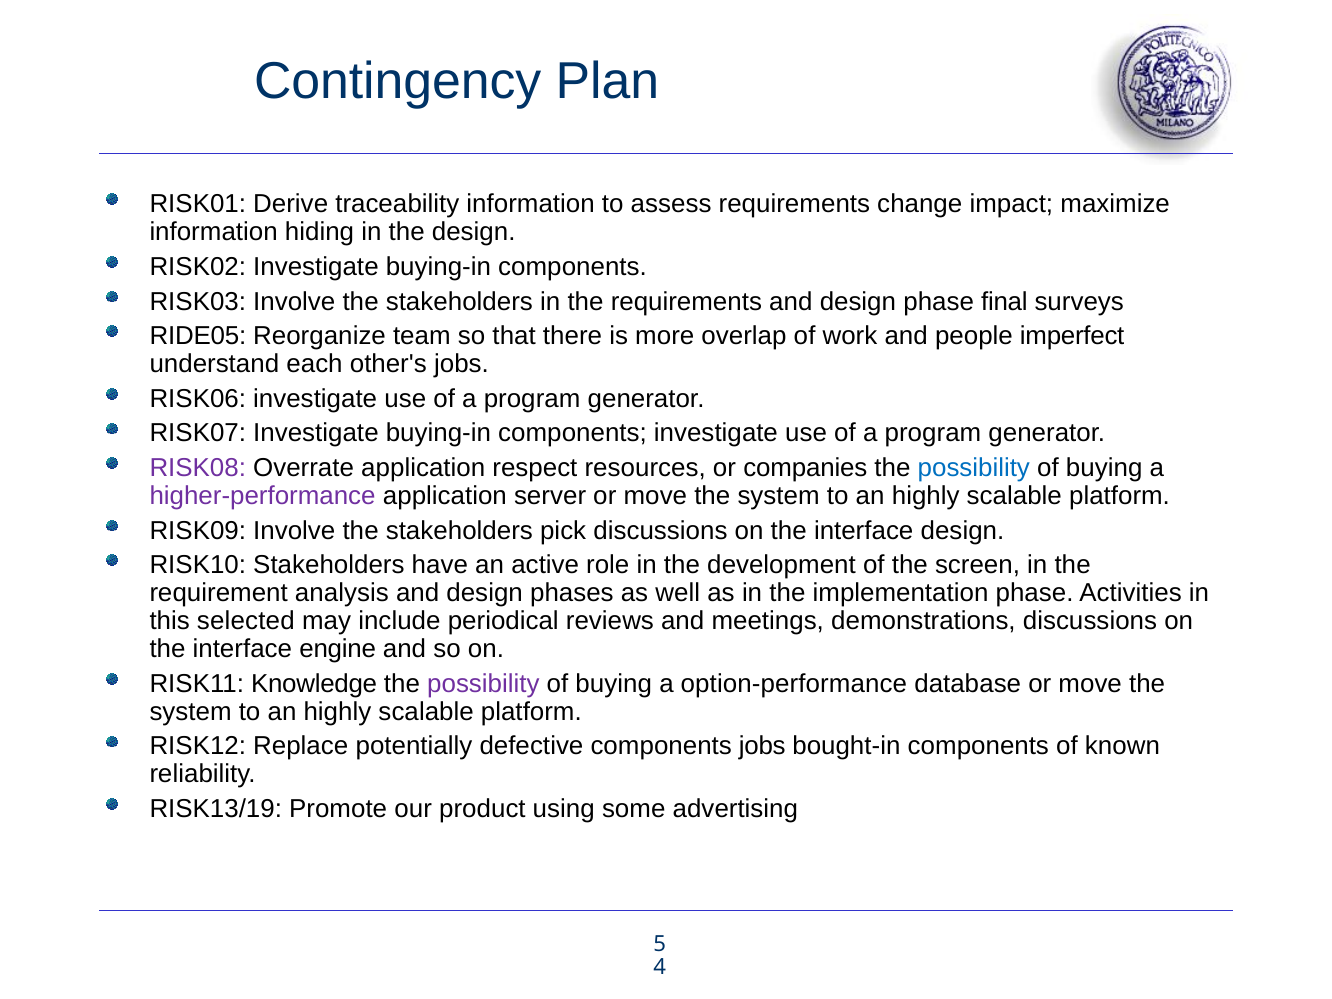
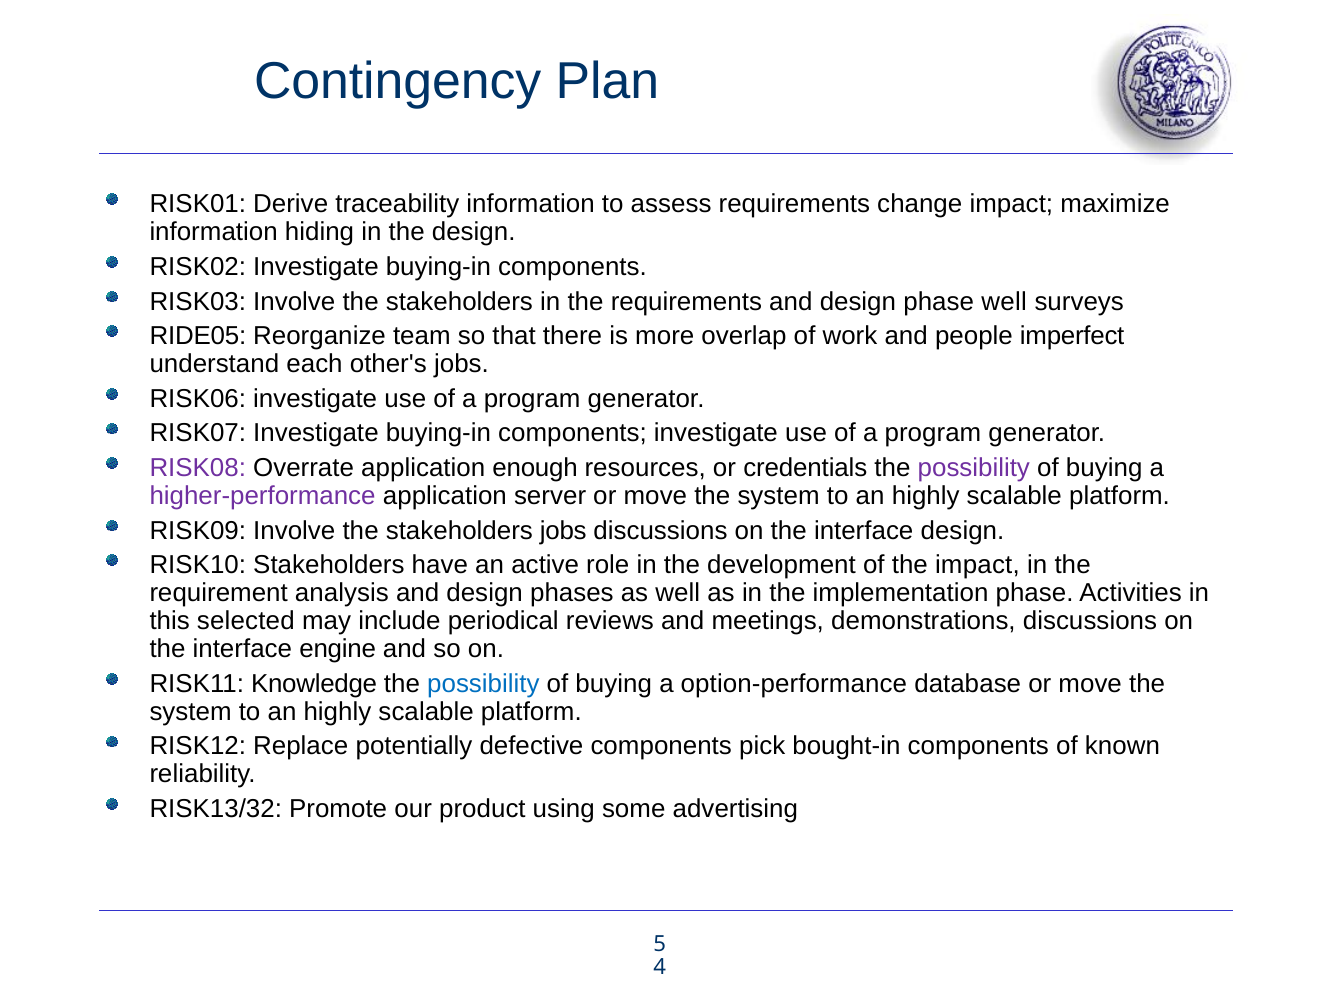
phase final: final -> well (1004, 302)
respect: respect -> enough (535, 468)
companies: companies -> credentials (805, 468)
possibility colour: blue -> purple (974, 468)
stakeholders pick: pick -> jobs (563, 531)
the screen: screen -> impact (977, 565)
possibility colour: purple -> blue (483, 684)
components jobs: jobs -> pick (762, 746)
RISK13/19: RISK13/19 -> RISK13/32 (216, 809)
